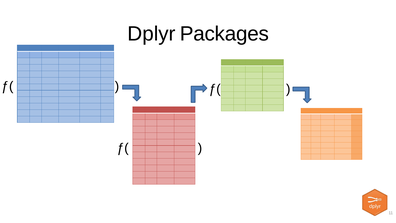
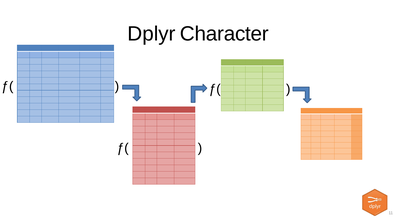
Packages: Packages -> Character (224, 34)
